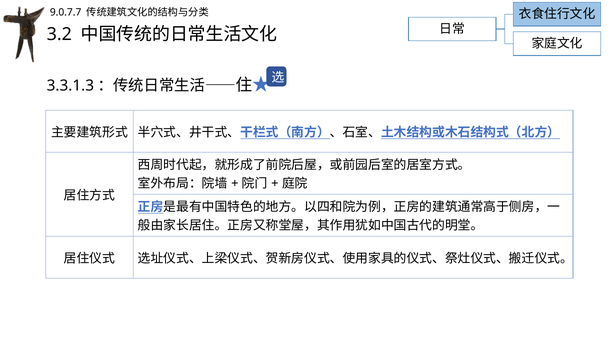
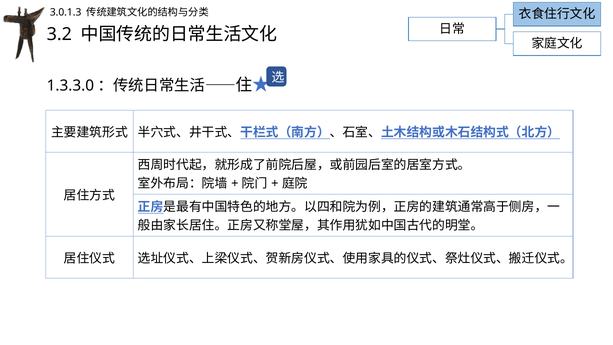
9.0.7.7: 9.0.7.7 -> 3.0.1.3 (66, 12)
3.3.1.3: 3.3.1.3 -> 1.3.3.0 (70, 86)
